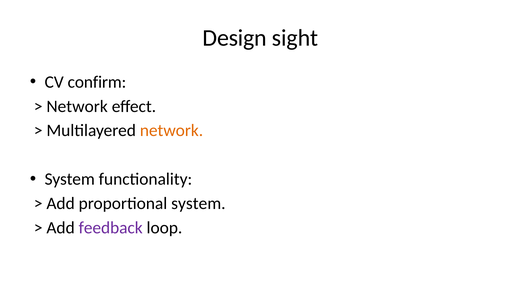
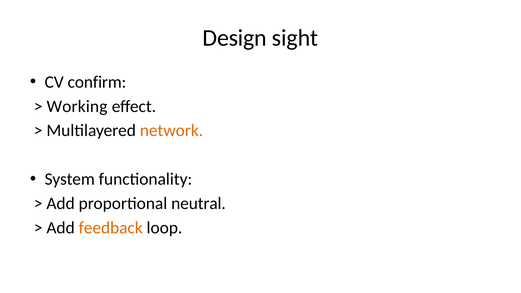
Network: Network -> Working (77, 106)
proportional system: system -> neutral (199, 204)
feedback colour: purple -> orange (111, 228)
